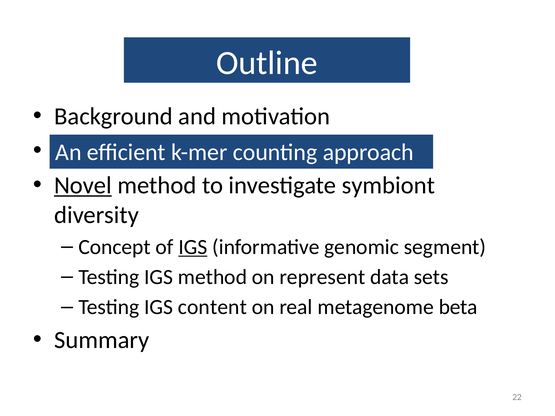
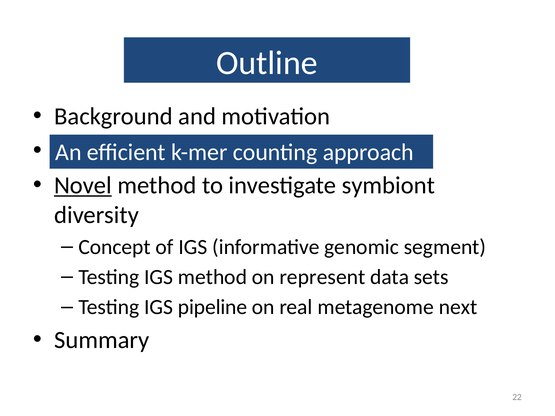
IGS underline: present -> none (193, 247)
content: content -> pipeline (213, 307)
beta: beta -> next (458, 307)
